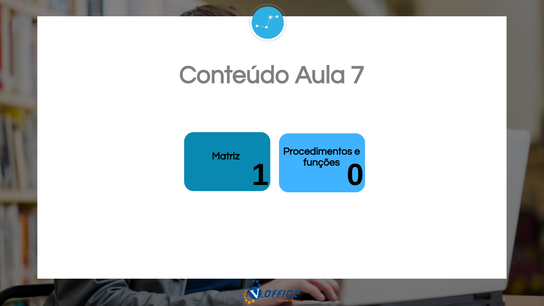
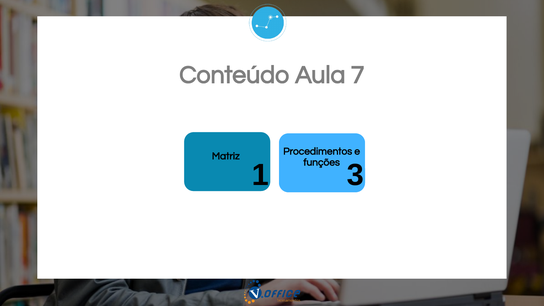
0: 0 -> 3 (355, 175)
